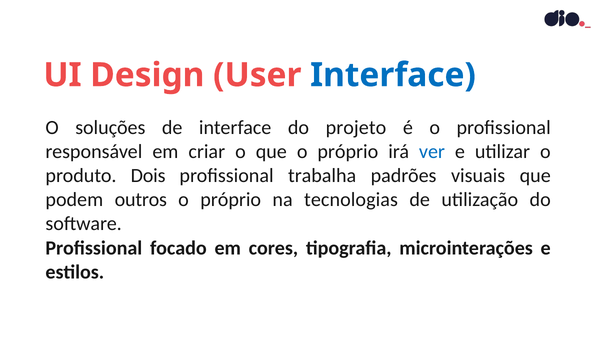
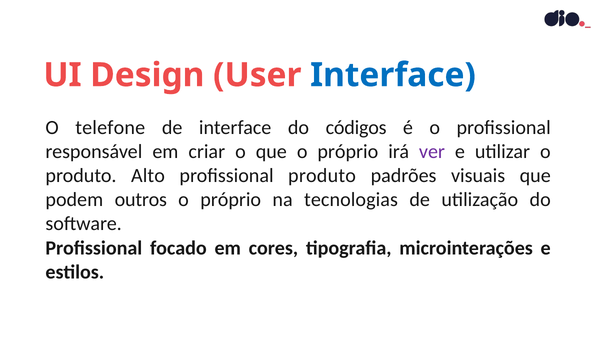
soluções: soluções -> telefone (110, 127)
projeto: projeto -> códigos (356, 127)
ver colour: blue -> purple (432, 152)
Dois: Dois -> Alto (148, 176)
profissional trabalha: trabalha -> produto (322, 176)
